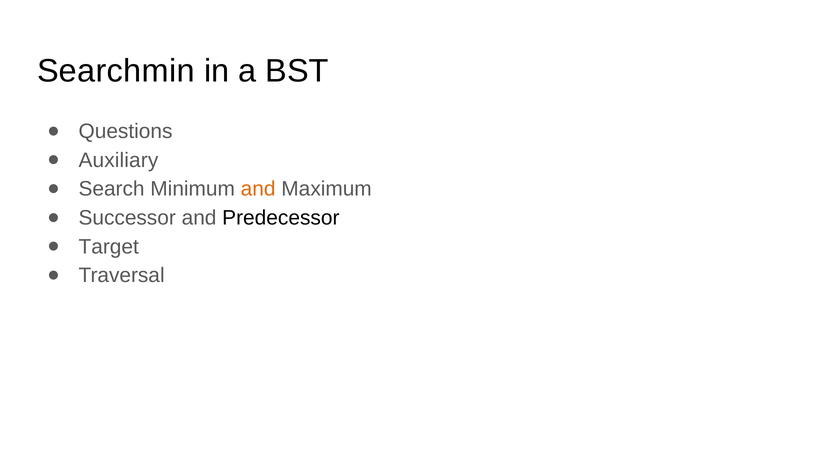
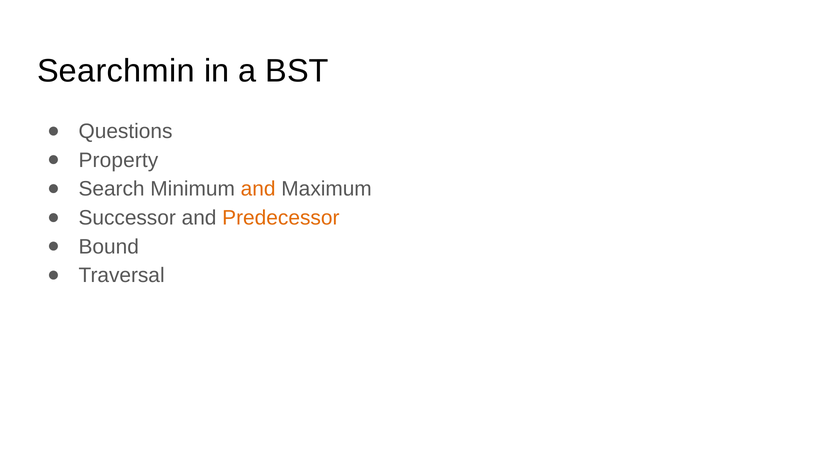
Auxiliary: Auxiliary -> Property (118, 160)
Predecessor colour: black -> orange (281, 218)
Target: Target -> Bound (109, 247)
